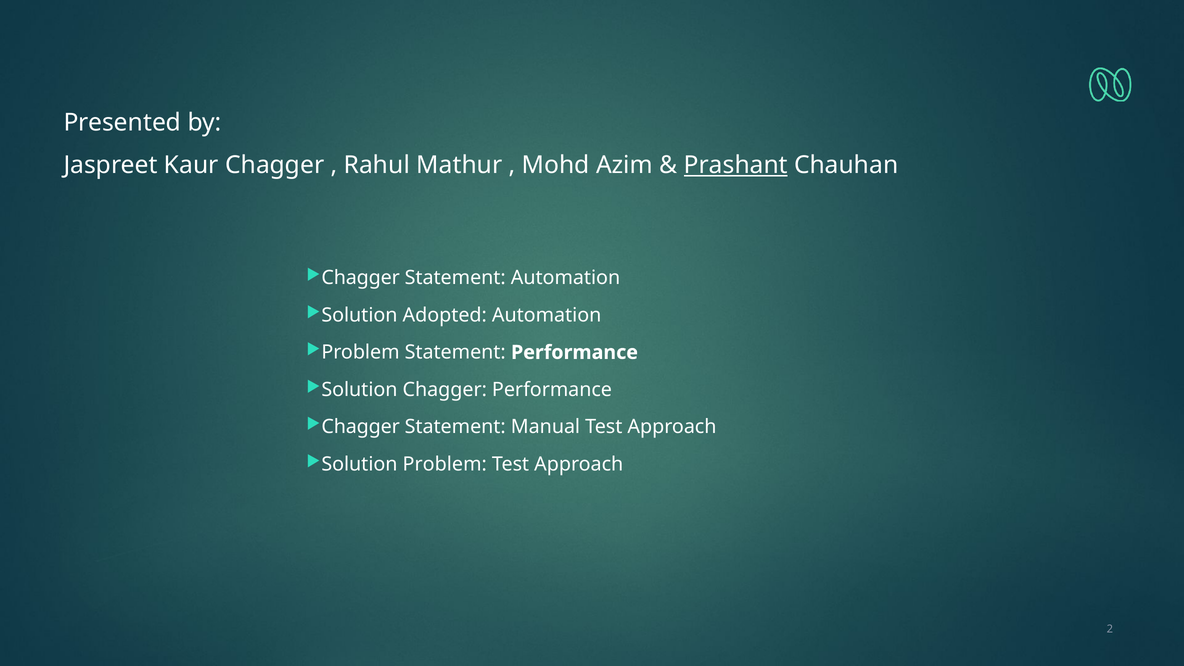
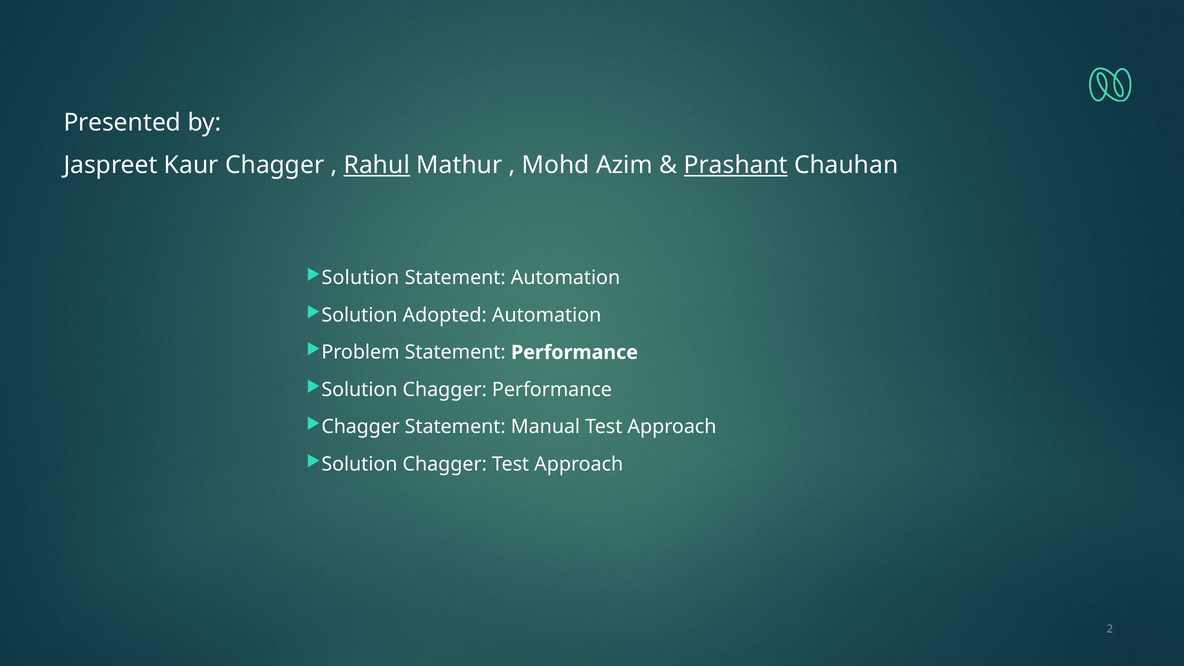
Rahul underline: none -> present (377, 165)
Chagger: Chagger -> Solution (360, 278)
Problem: Problem -> Chagger (445, 464)
